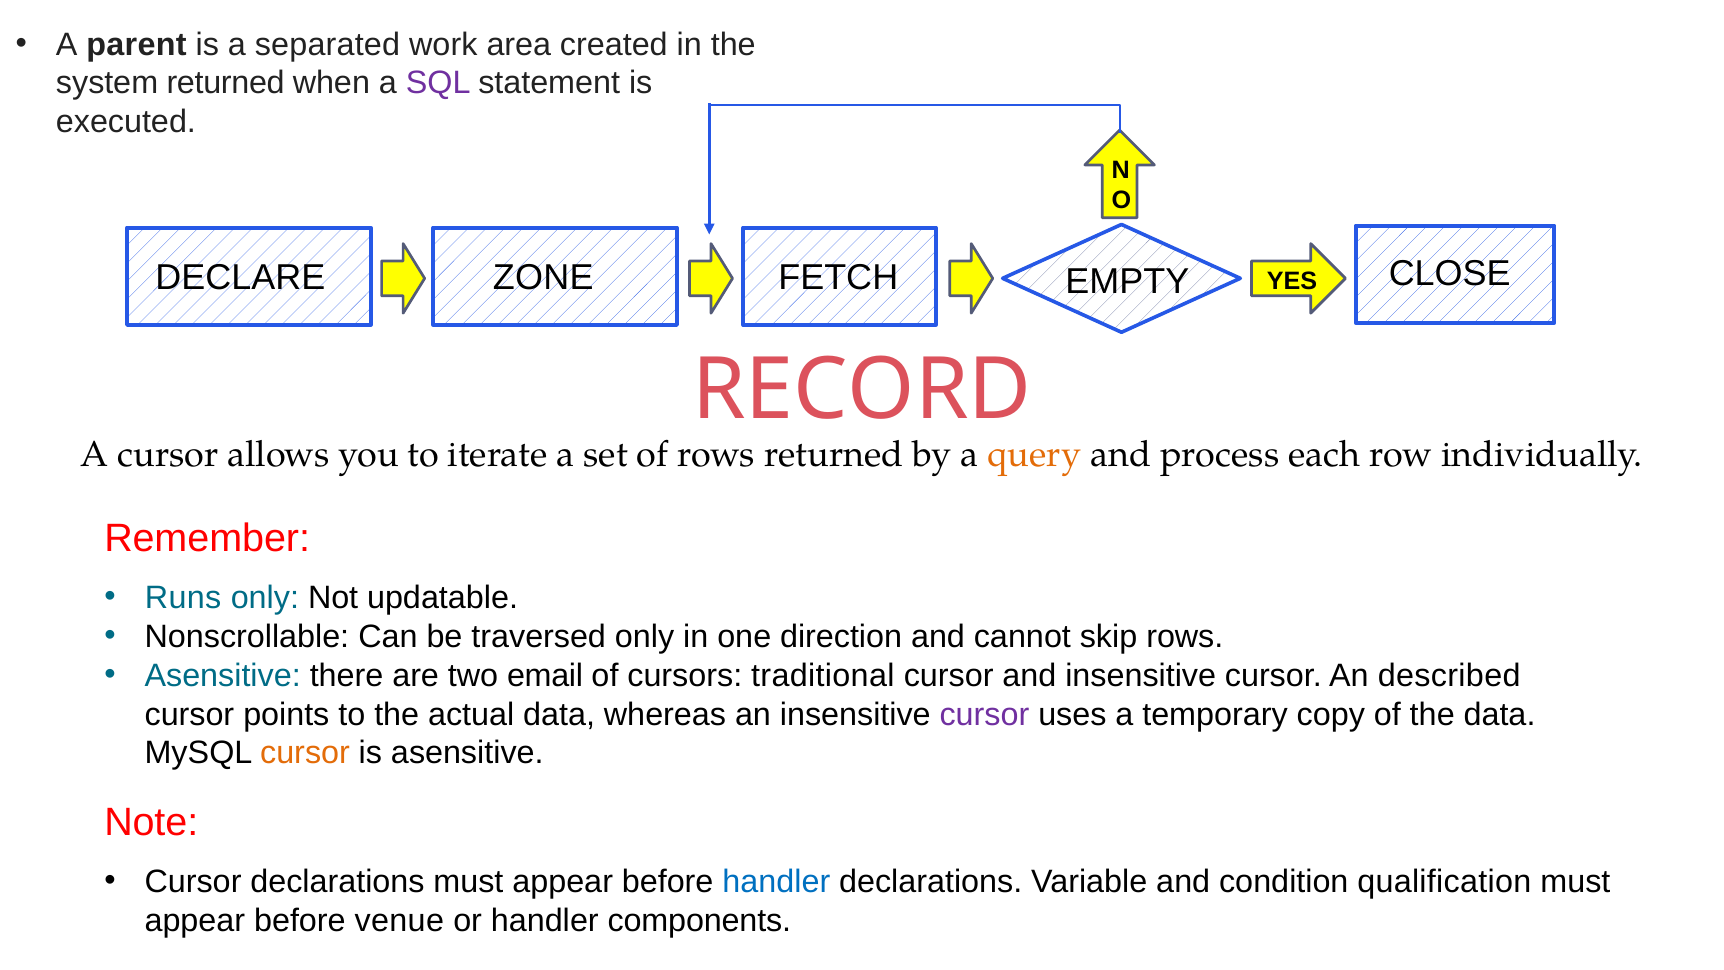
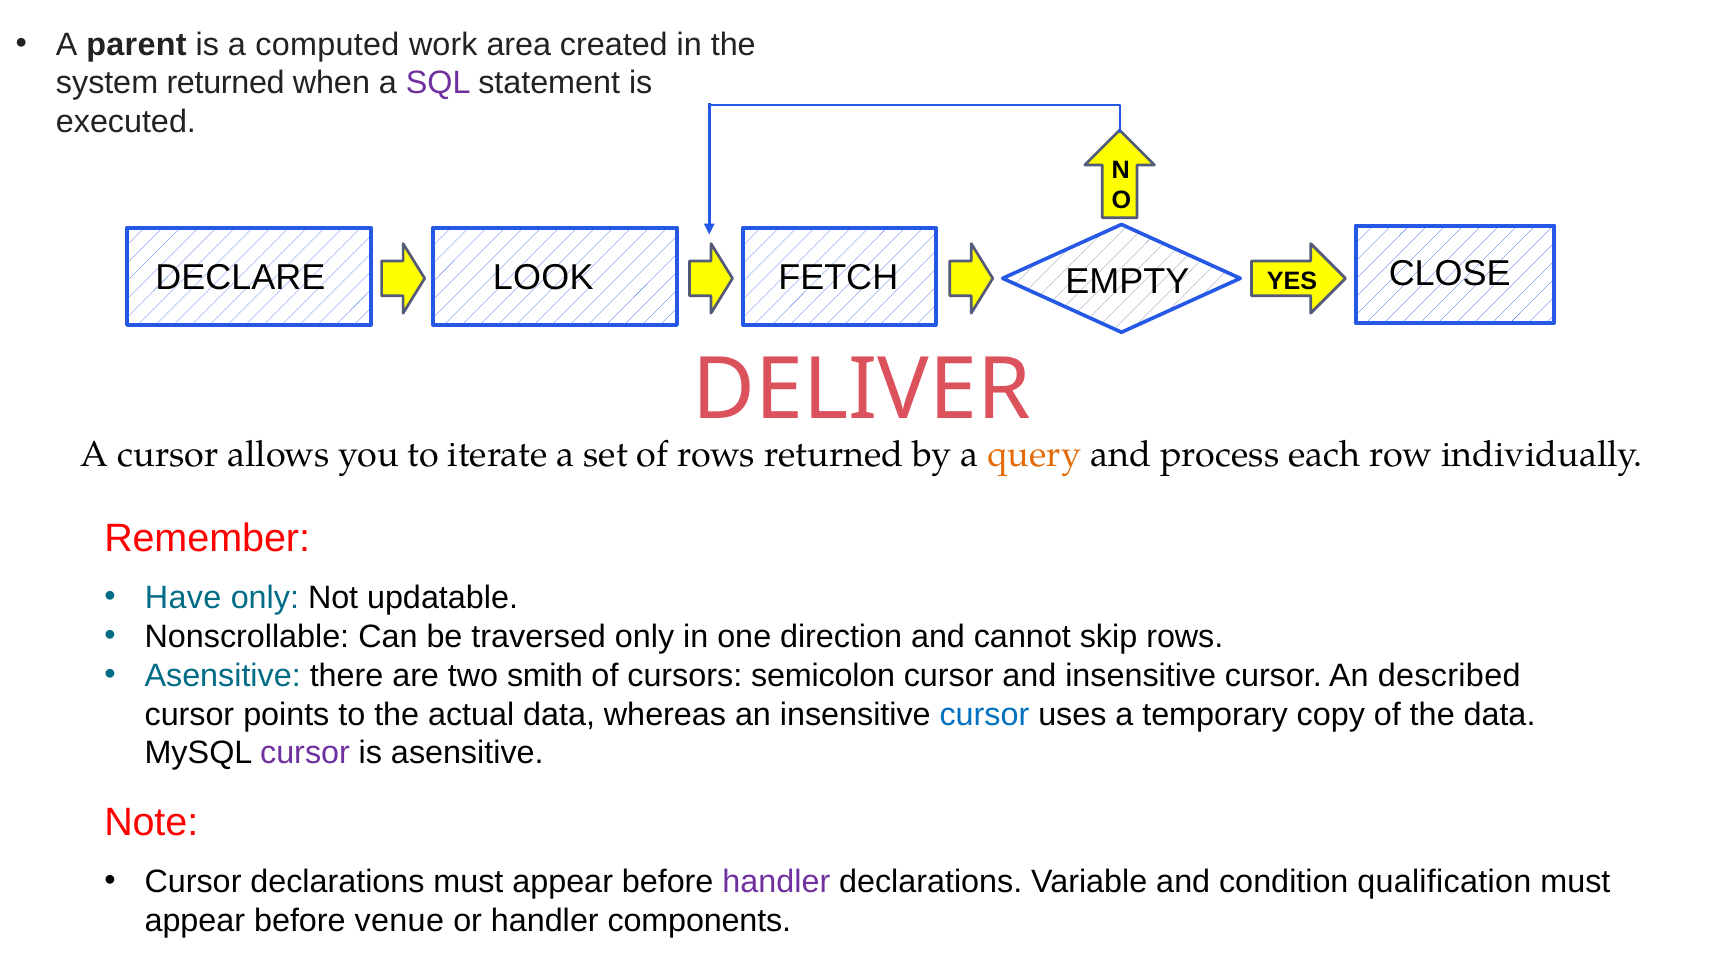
separated: separated -> computed (327, 44)
ZONE: ZONE -> LOOK (543, 278)
RECORD: RECORD -> DELIVER (862, 390)
Runs: Runs -> Have (183, 598)
email: email -> smith (545, 675)
traditional: traditional -> semicolon (823, 675)
cursor colour: purple -> blue (984, 714)
cursor colour: orange -> purple (305, 753)
handler colour: blue -> purple (776, 882)
